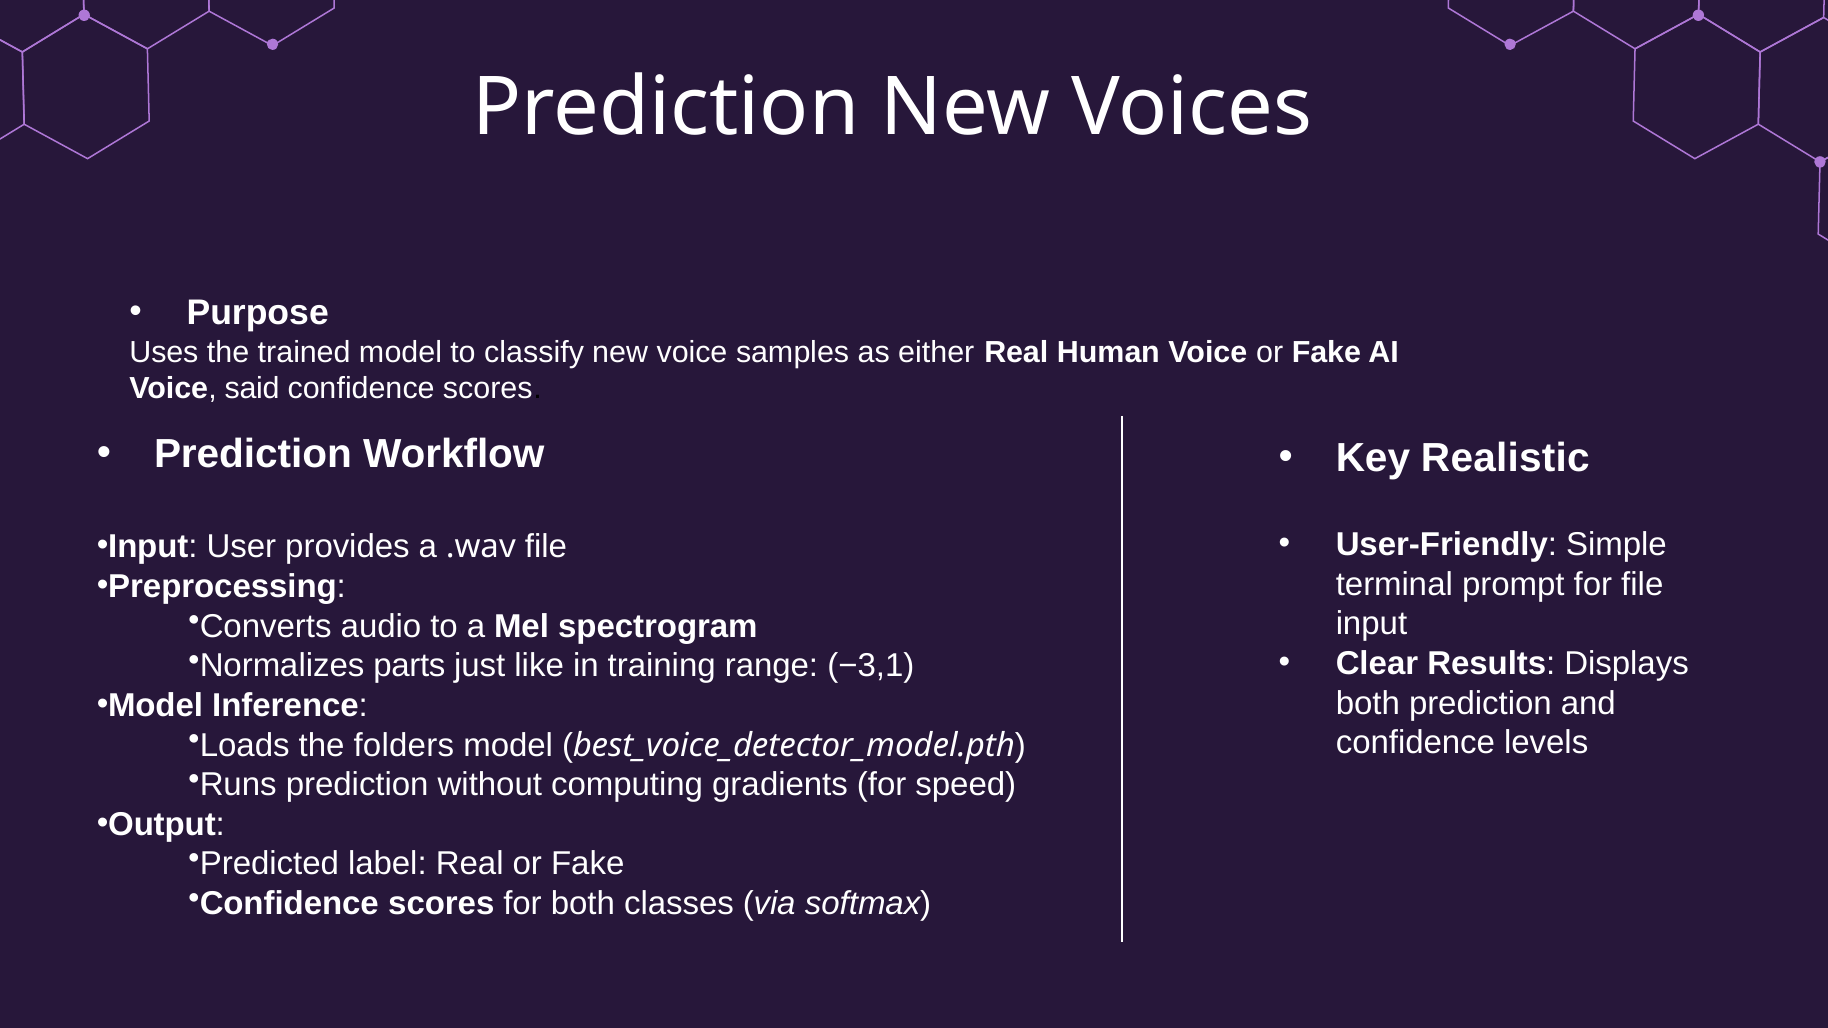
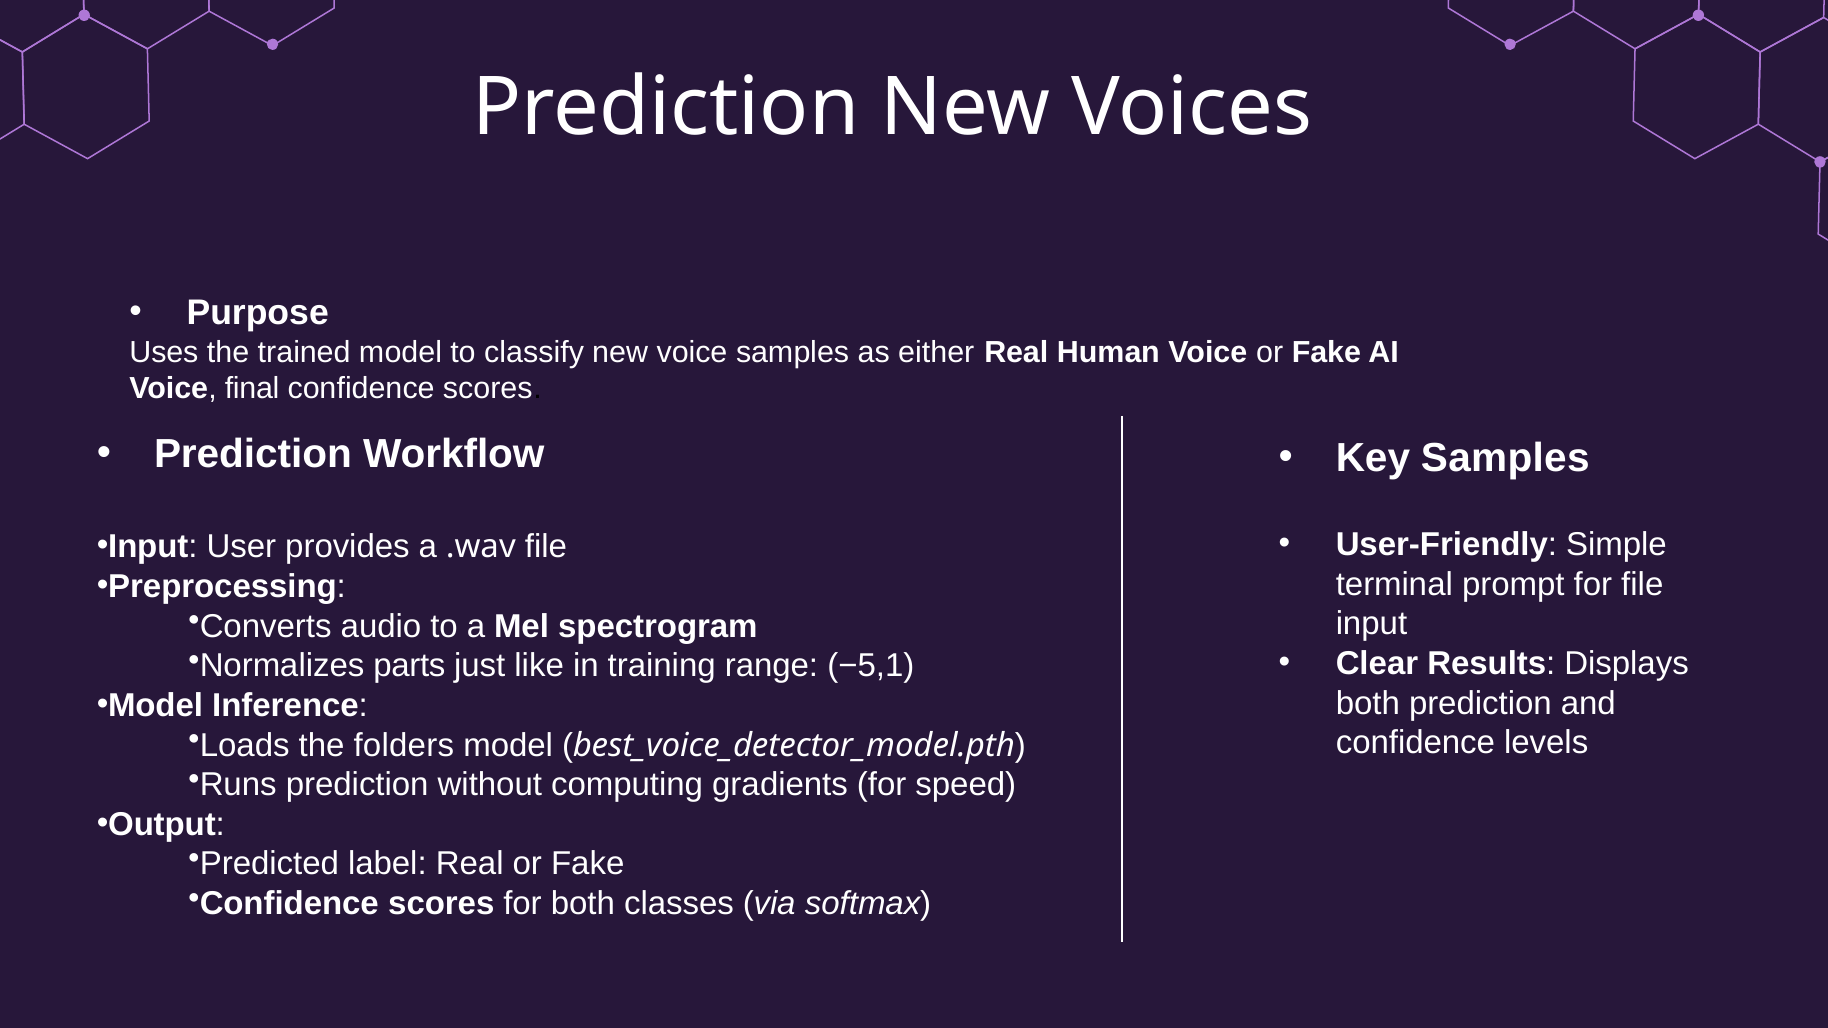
said: said -> final (252, 389)
Key Realistic: Realistic -> Samples (1505, 459)
−3,1: −3,1 -> −5,1 (871, 666)
